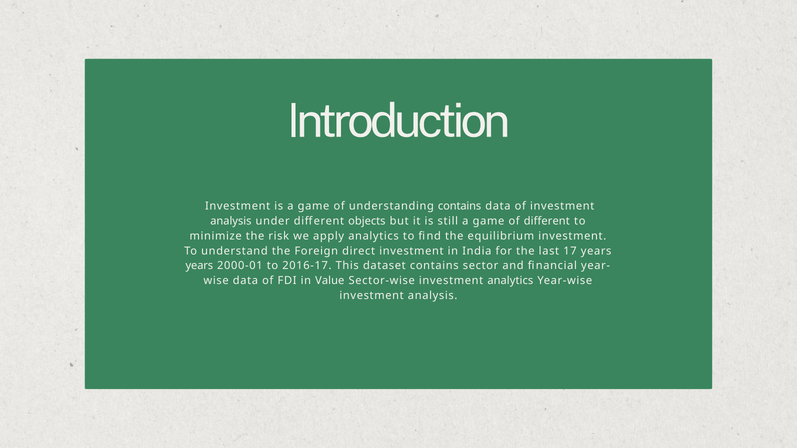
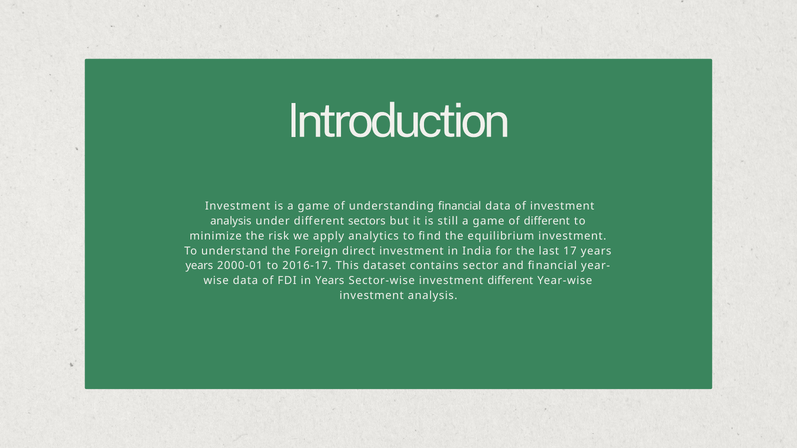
understanding contains: contains -> financial (460, 206)
objects: objects -> sectors (367, 221)
in Value: Value -> Years (330, 281)
investment analytics: analytics -> different (510, 281)
